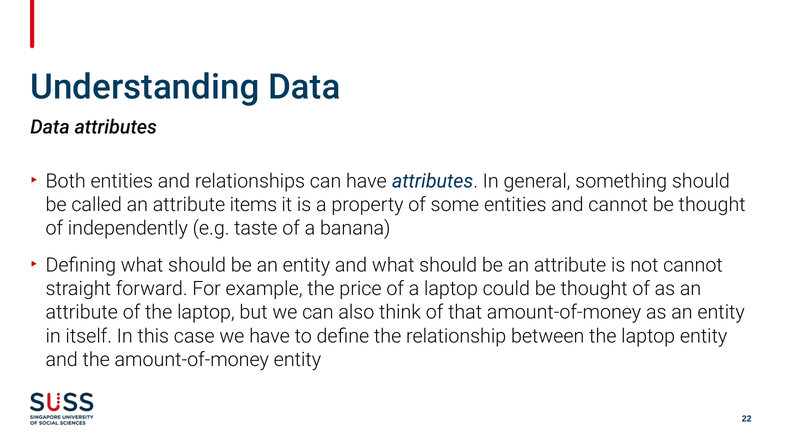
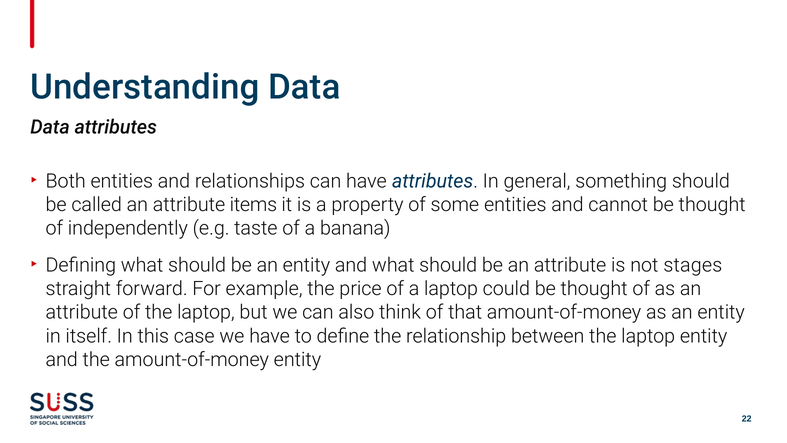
not cannot: cannot -> stages (693, 265)
